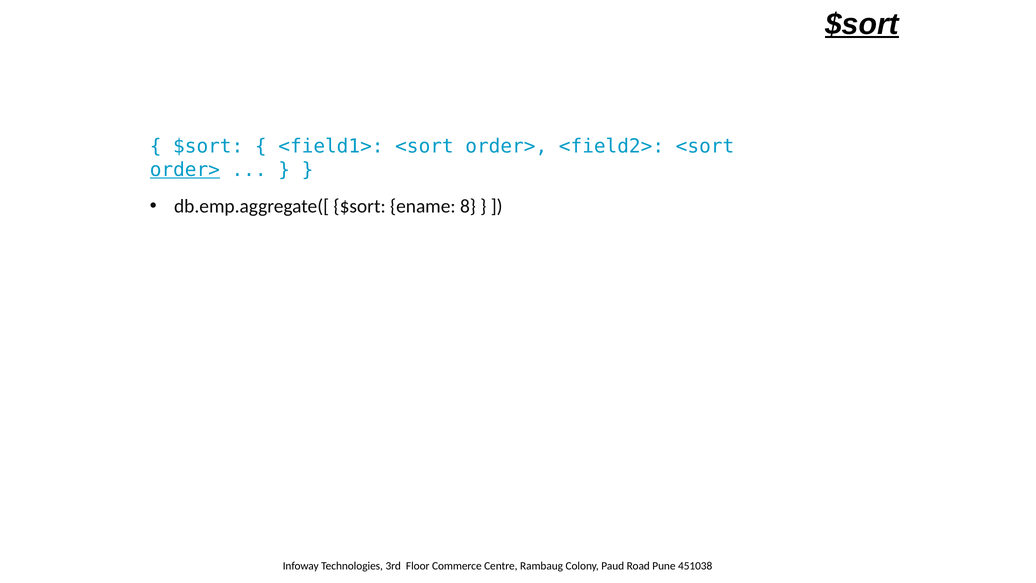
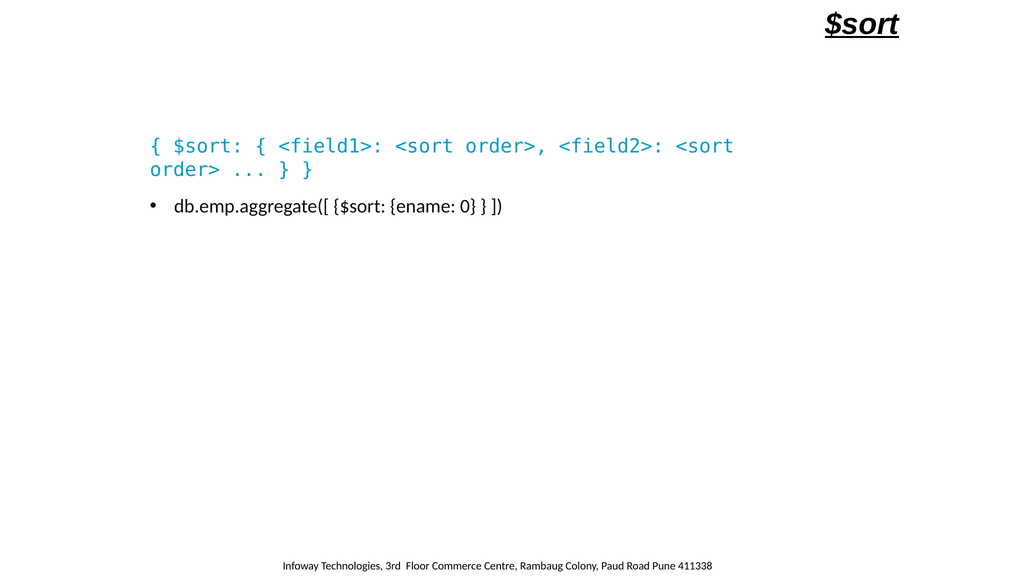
order> underline: present -> none (185, 170)
8: 8 -> 0 (468, 206)
451038: 451038 -> 411338 (695, 566)
